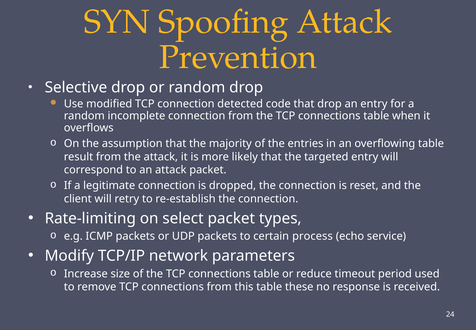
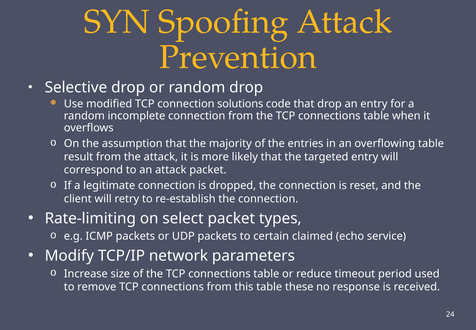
detected: detected -> solutions (240, 104)
process: process -> claimed (312, 236)
